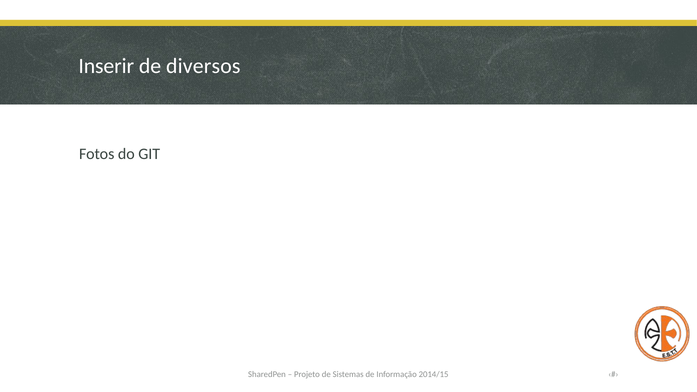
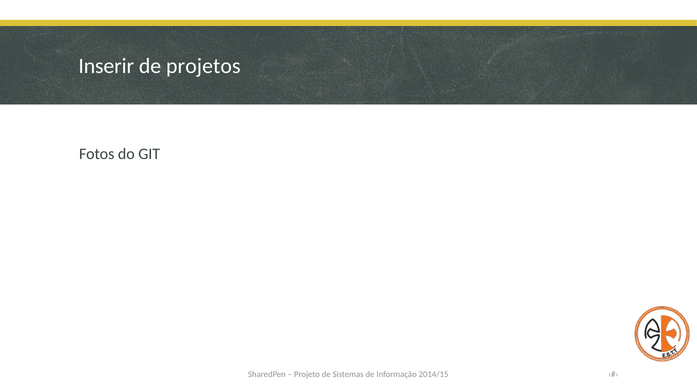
diversos: diversos -> projetos (203, 66)
